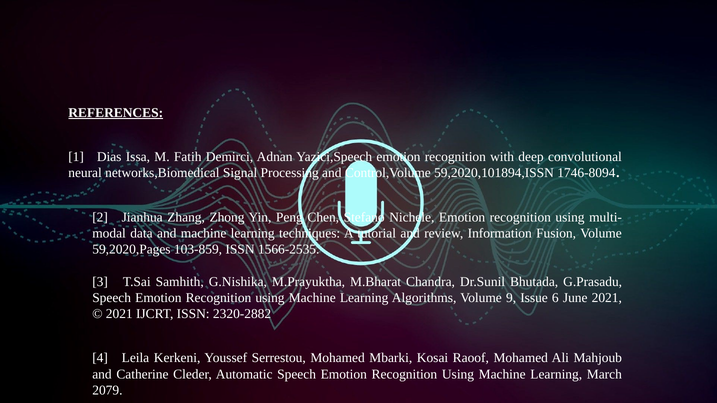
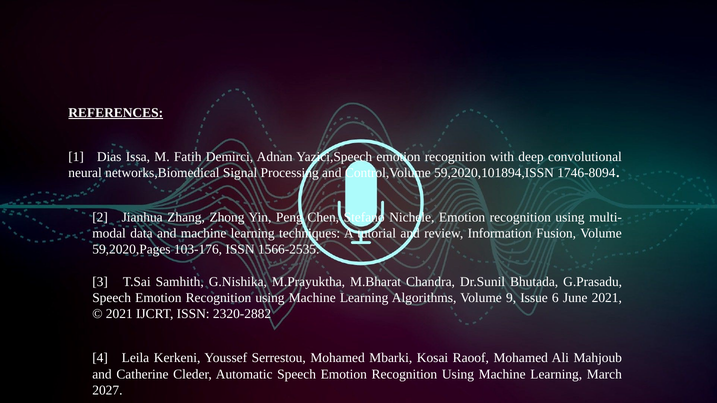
103-859: 103-859 -> 103-176 (198, 250)
2079: 2079 -> 2027 (107, 391)
